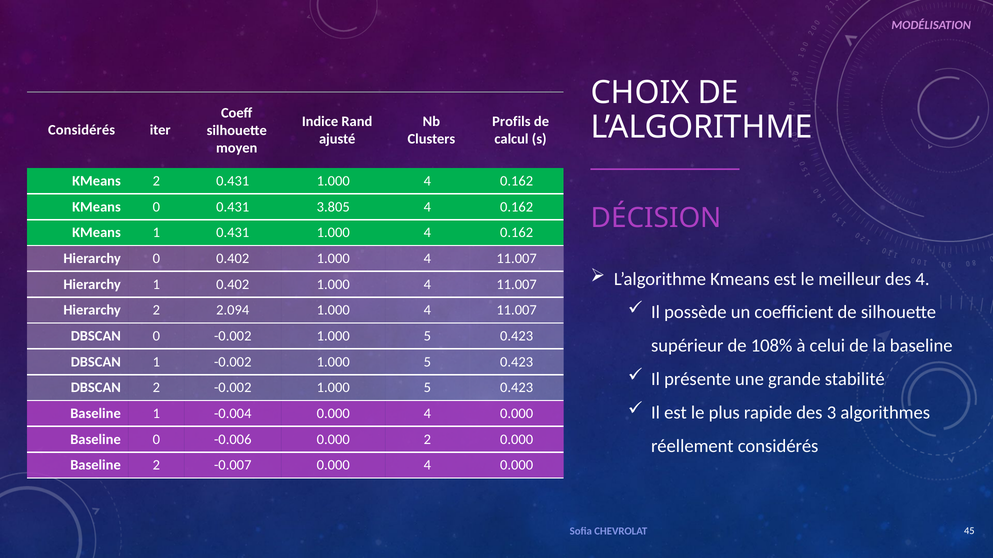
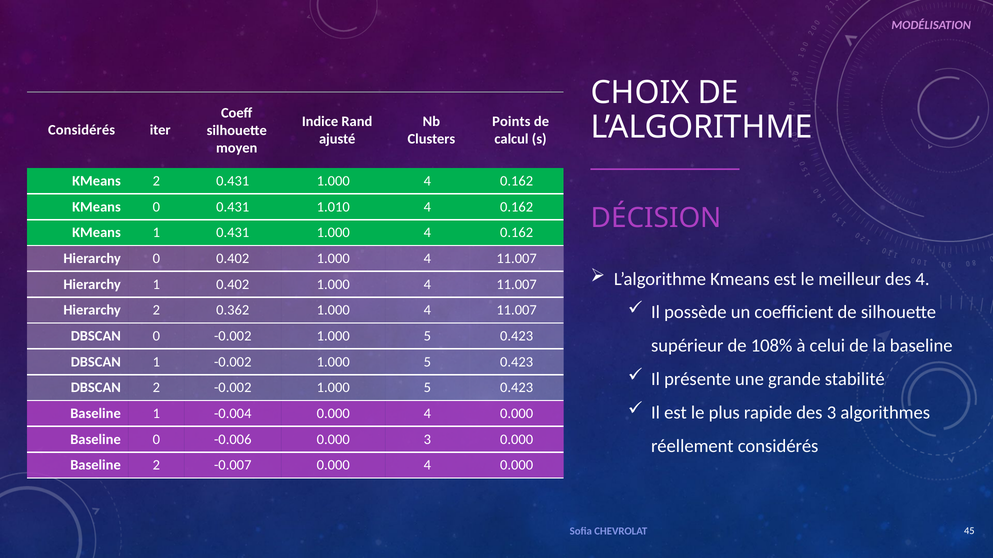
Profils: Profils -> Points (511, 121)
3.805: 3.805 -> 1.010 (333, 207)
2.094: 2.094 -> 0.362 (233, 311)
0.000 2: 2 -> 3 (427, 440)
